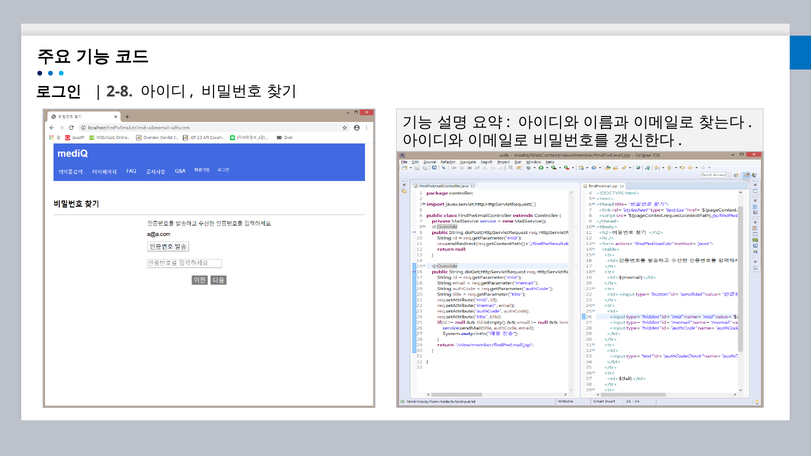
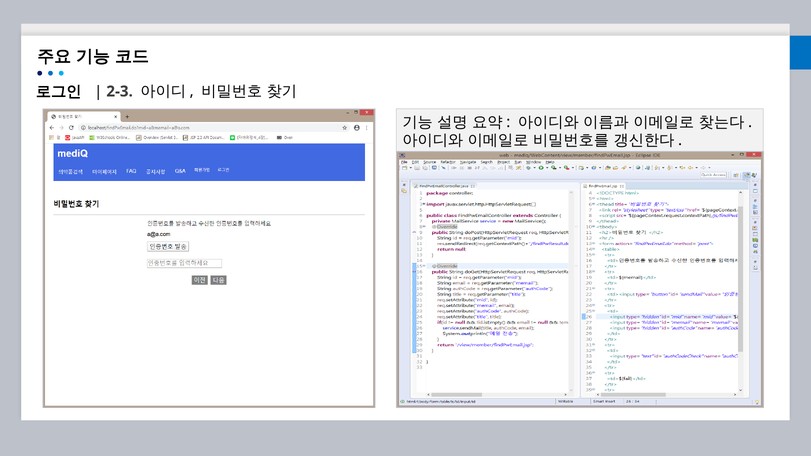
2-8: 2-8 -> 2-3 (120, 91)
